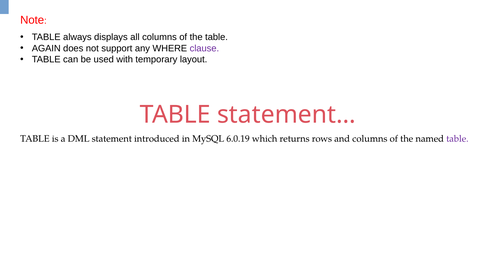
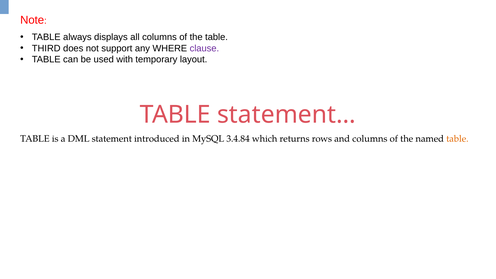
AGAIN: AGAIN -> THIRD (46, 48)
6.0.19: 6.0.19 -> 3.4.84 (238, 139)
table colour: purple -> orange (457, 139)
